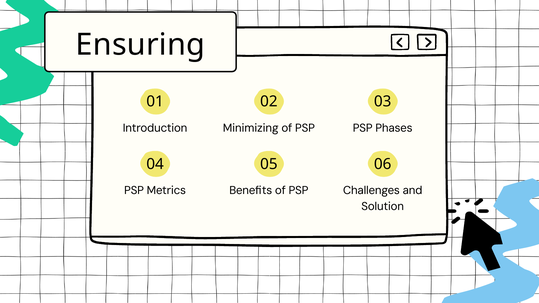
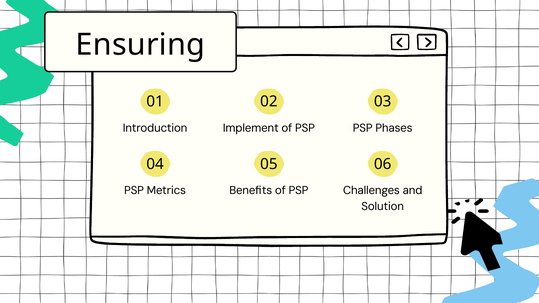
Minimizing: Minimizing -> Implement (251, 128)
